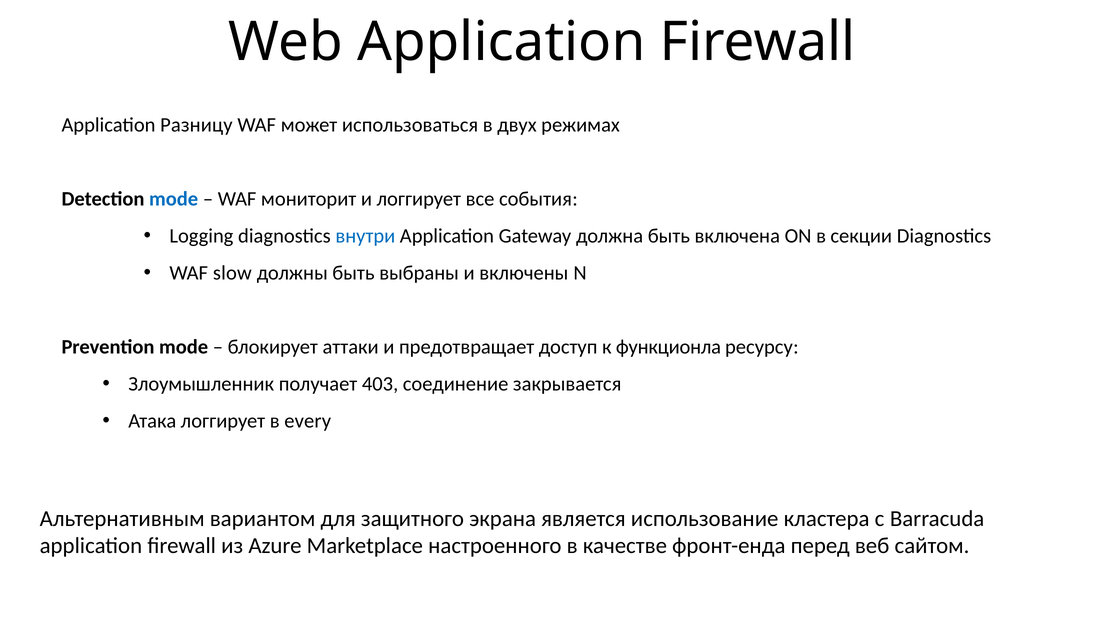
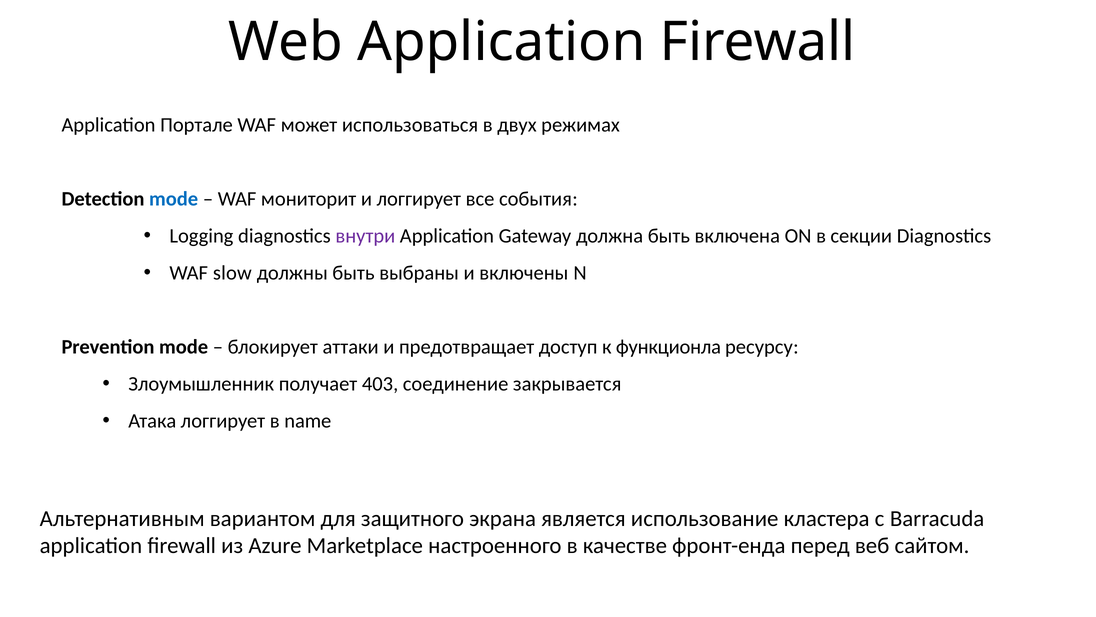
Разницу: Разницу -> Портале (196, 125)
внутри colour: blue -> purple (365, 236)
every: every -> name (308, 421)
